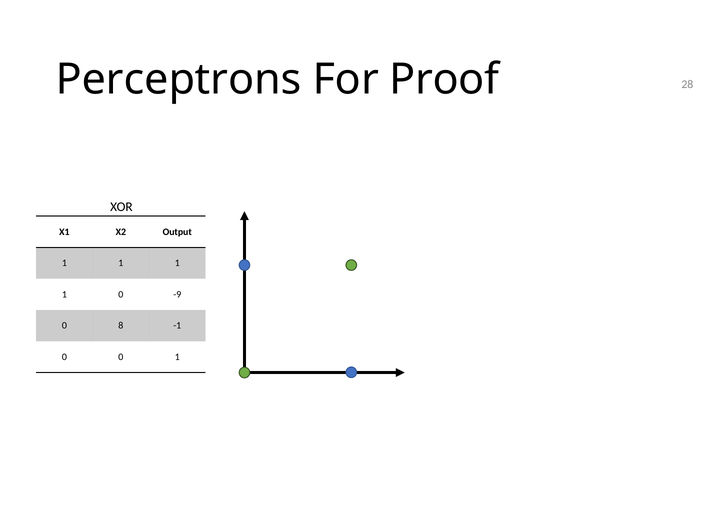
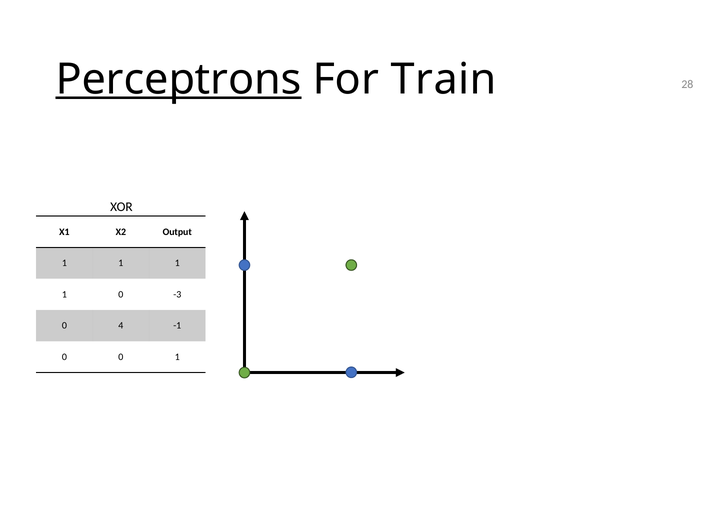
Perceptrons underline: none -> present (179, 79)
Proof: Proof -> Train (444, 79)
-9: -9 -> -3 (177, 294)
8: 8 -> 4 (121, 326)
